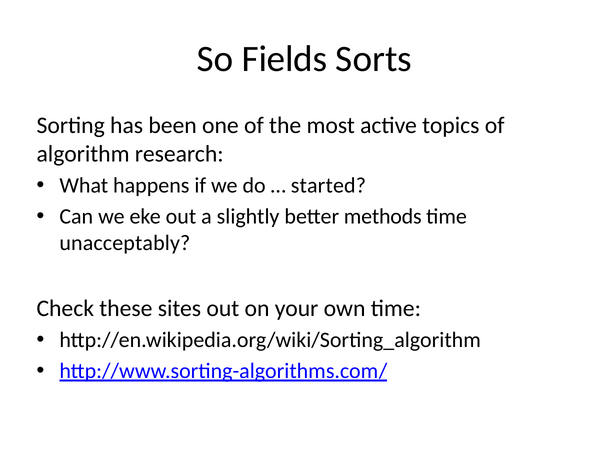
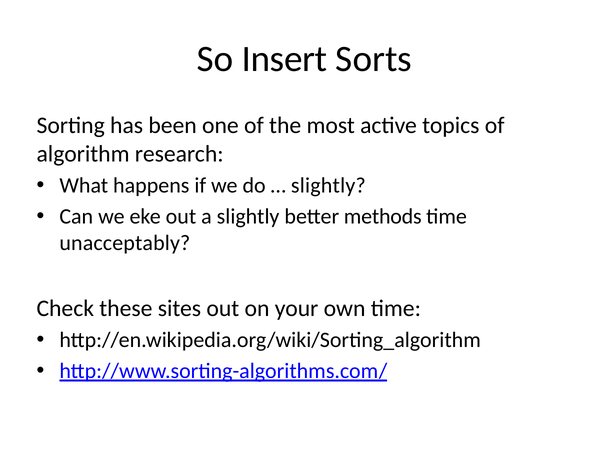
Fields: Fields -> Insert (285, 59)
started: started -> slightly (328, 186)
